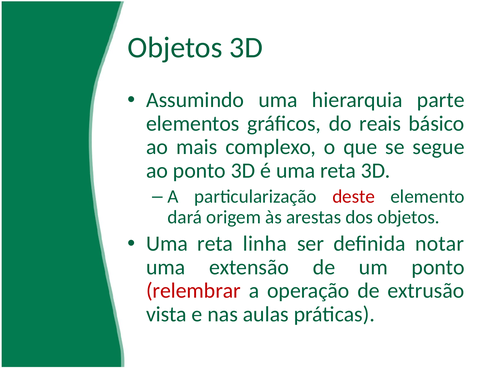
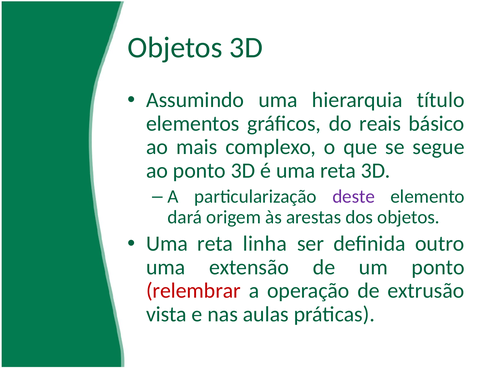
parte: parte -> título (441, 100)
deste colour: red -> purple (354, 197)
notar: notar -> outro (440, 244)
